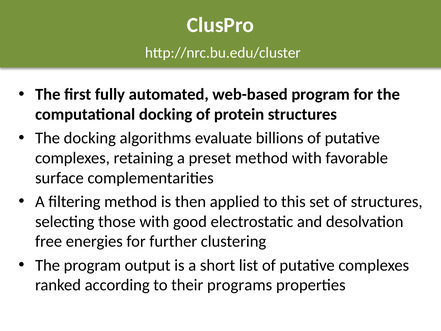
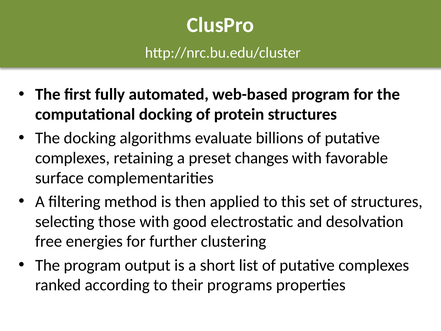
preset method: method -> changes (262, 158)
